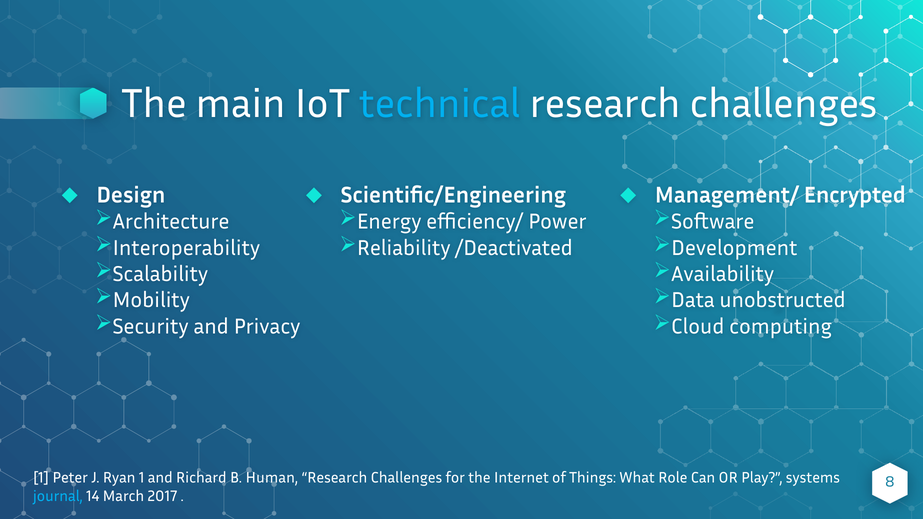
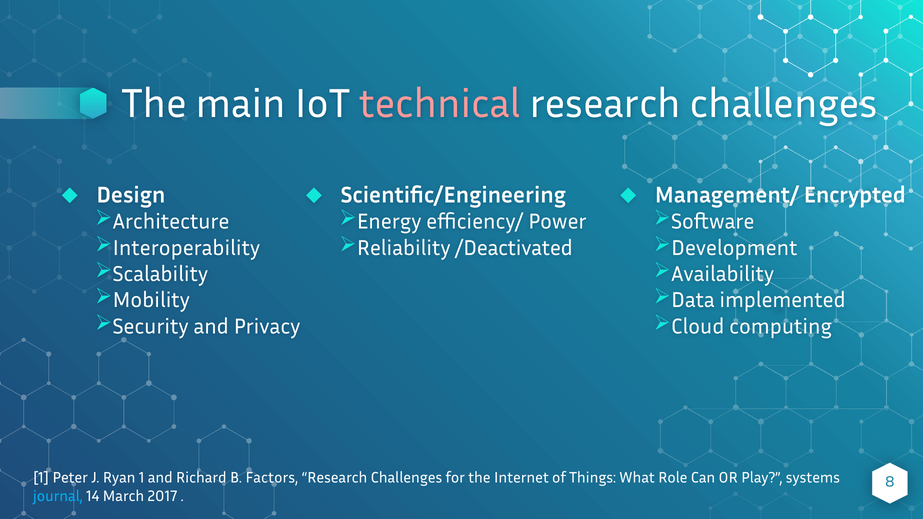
technical colour: light blue -> pink (440, 104)
unobstructed: unobstructed -> implemented (783, 300)
Human: Human -> Factors (272, 478)
